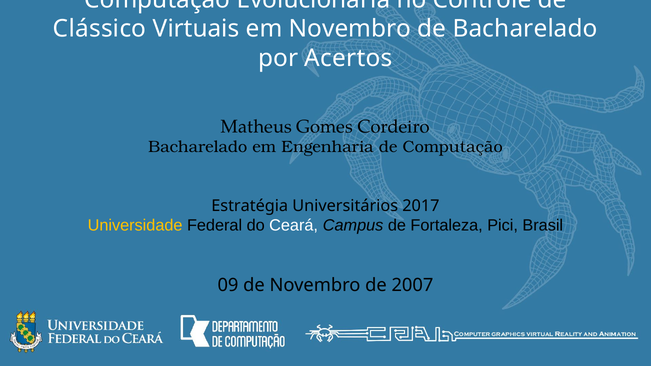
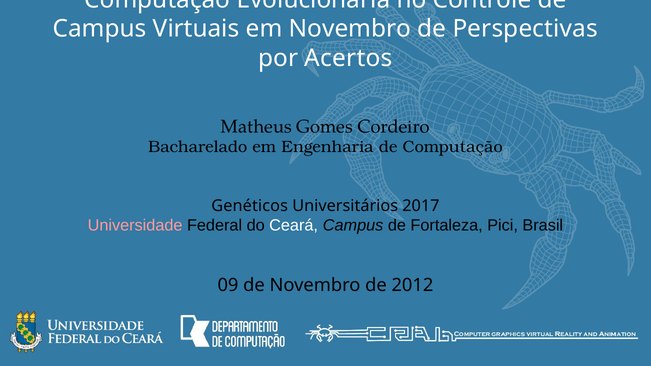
Clássico: Clássico -> Campus (100, 29)
de Bacharelado: Bacharelado -> Perspectivas (525, 29)
Estratégia: Estratégia -> Genéticos (250, 206)
Universidade colour: yellow -> pink (135, 225)
2007: 2007 -> 2012 (412, 285)
